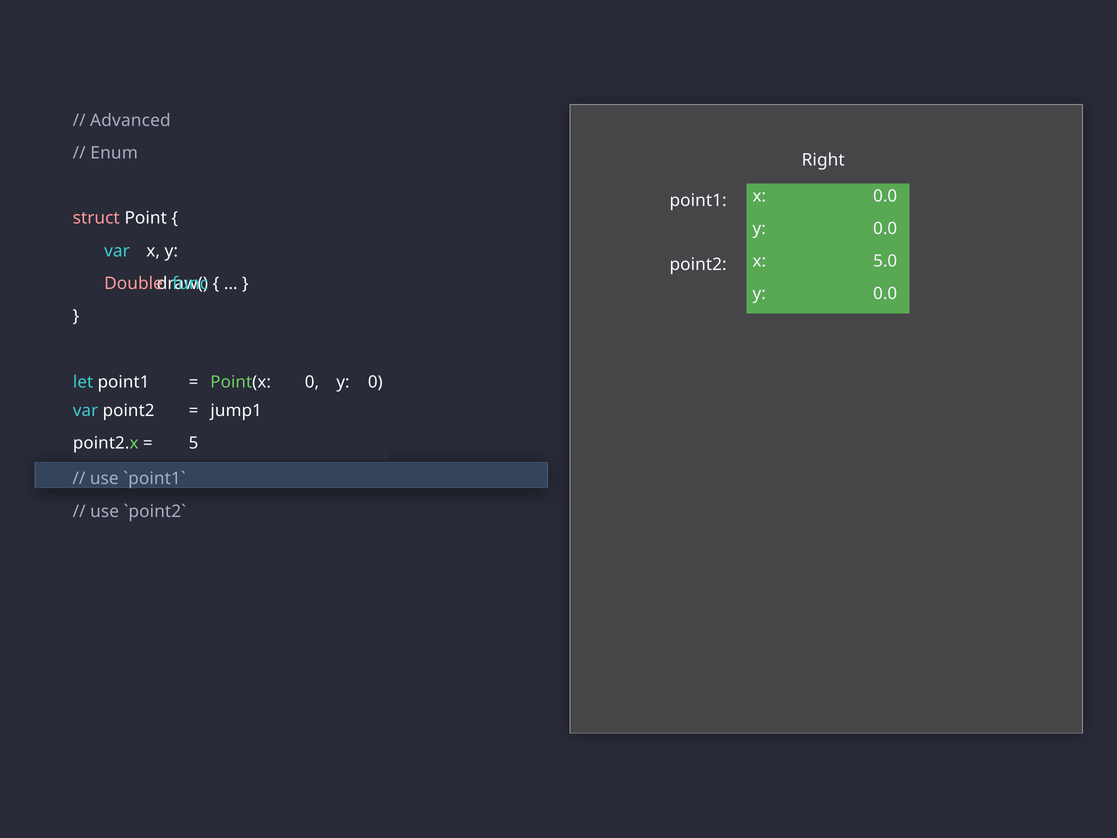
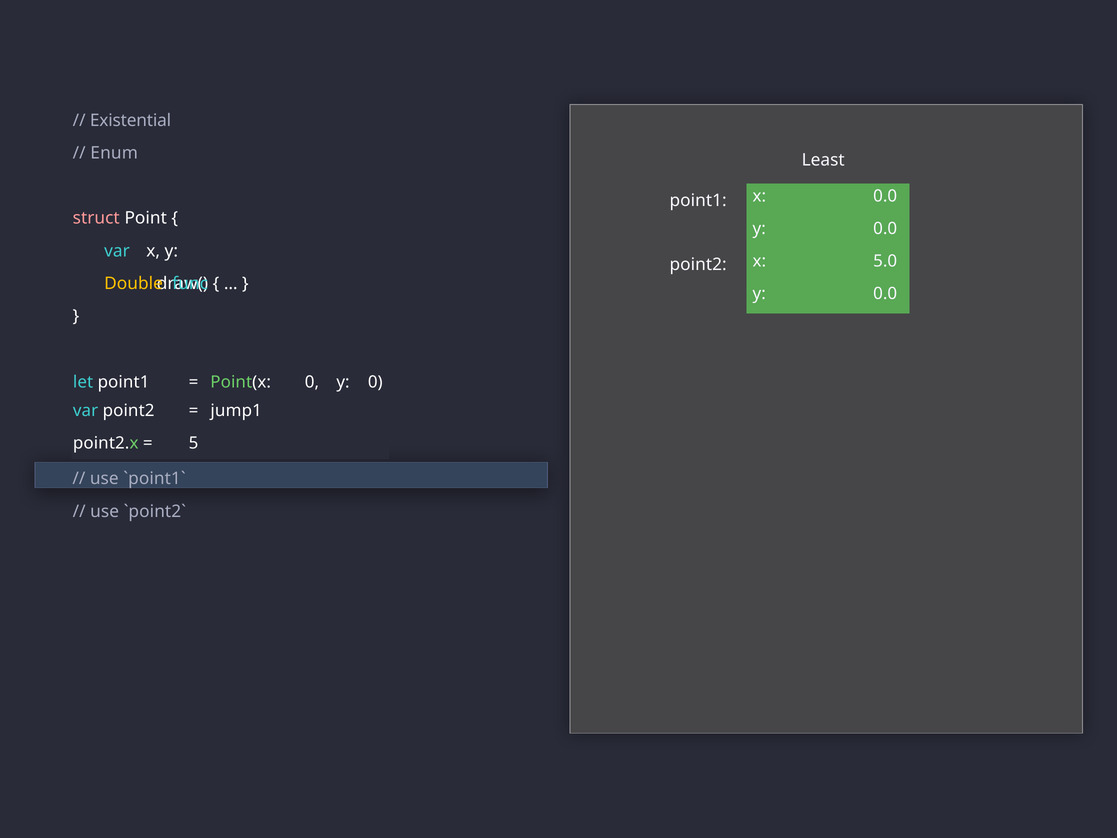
Advanced: Advanced -> Existential (131, 120)
Right: Right -> Least (823, 160)
Double colour: pink -> yellow (134, 283)
